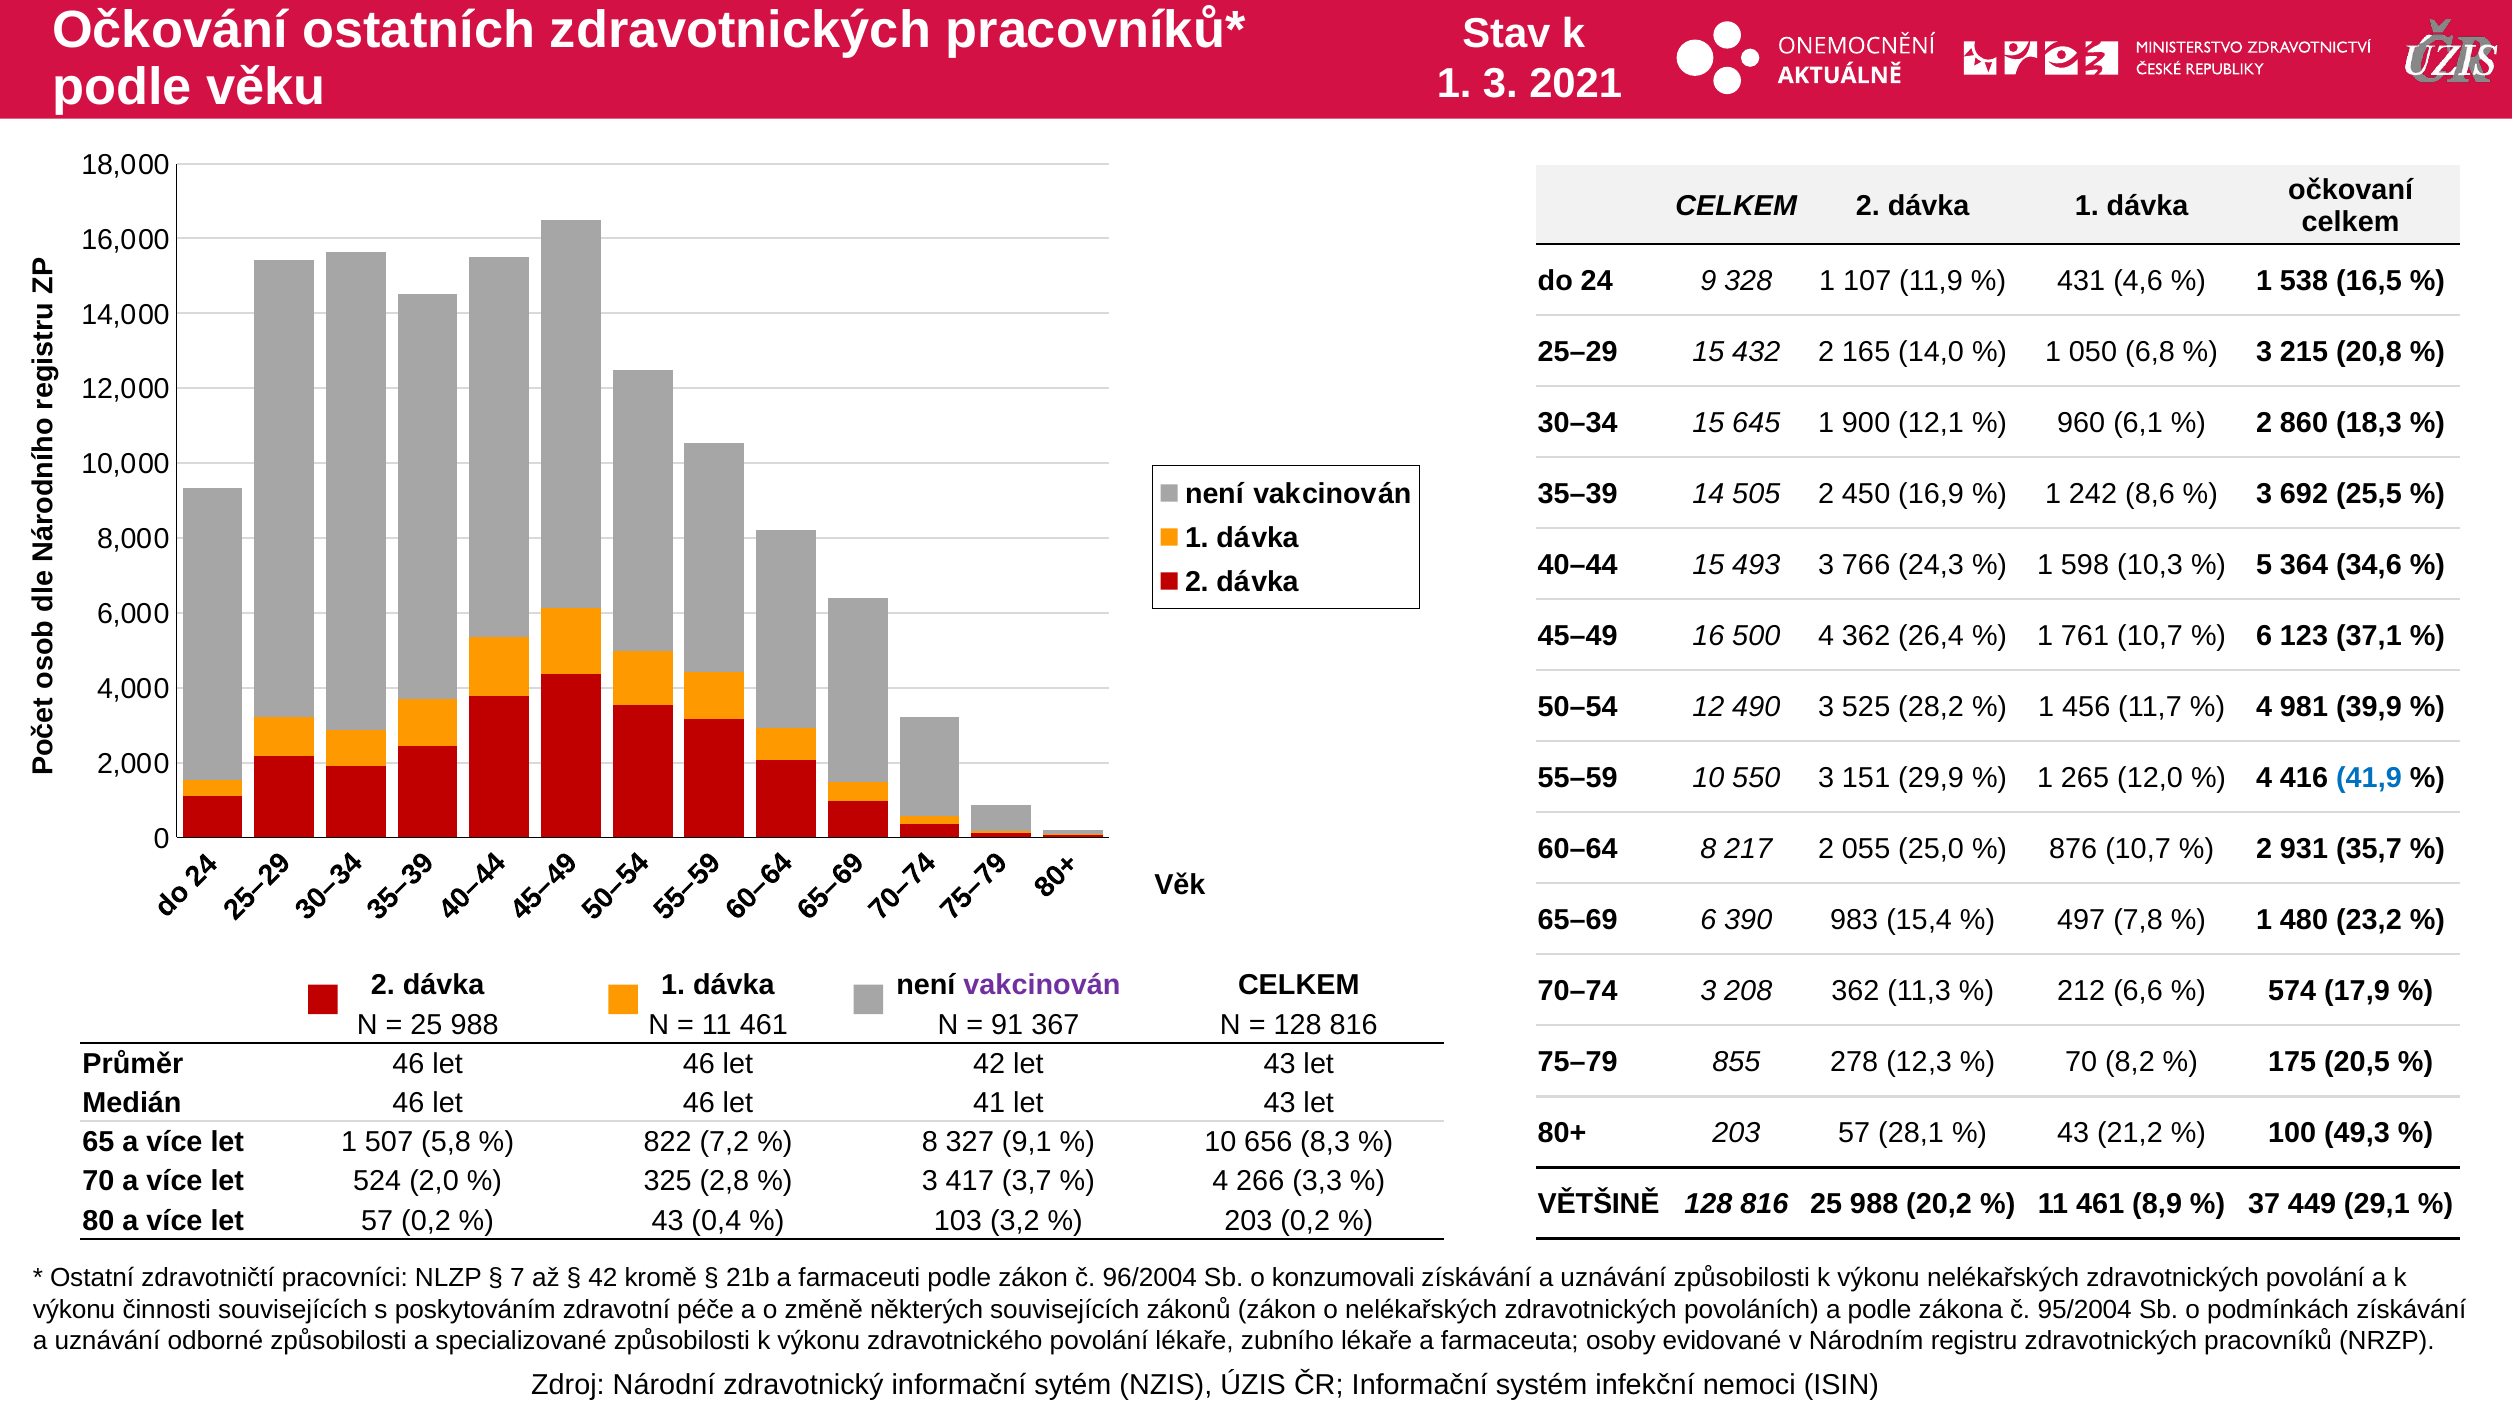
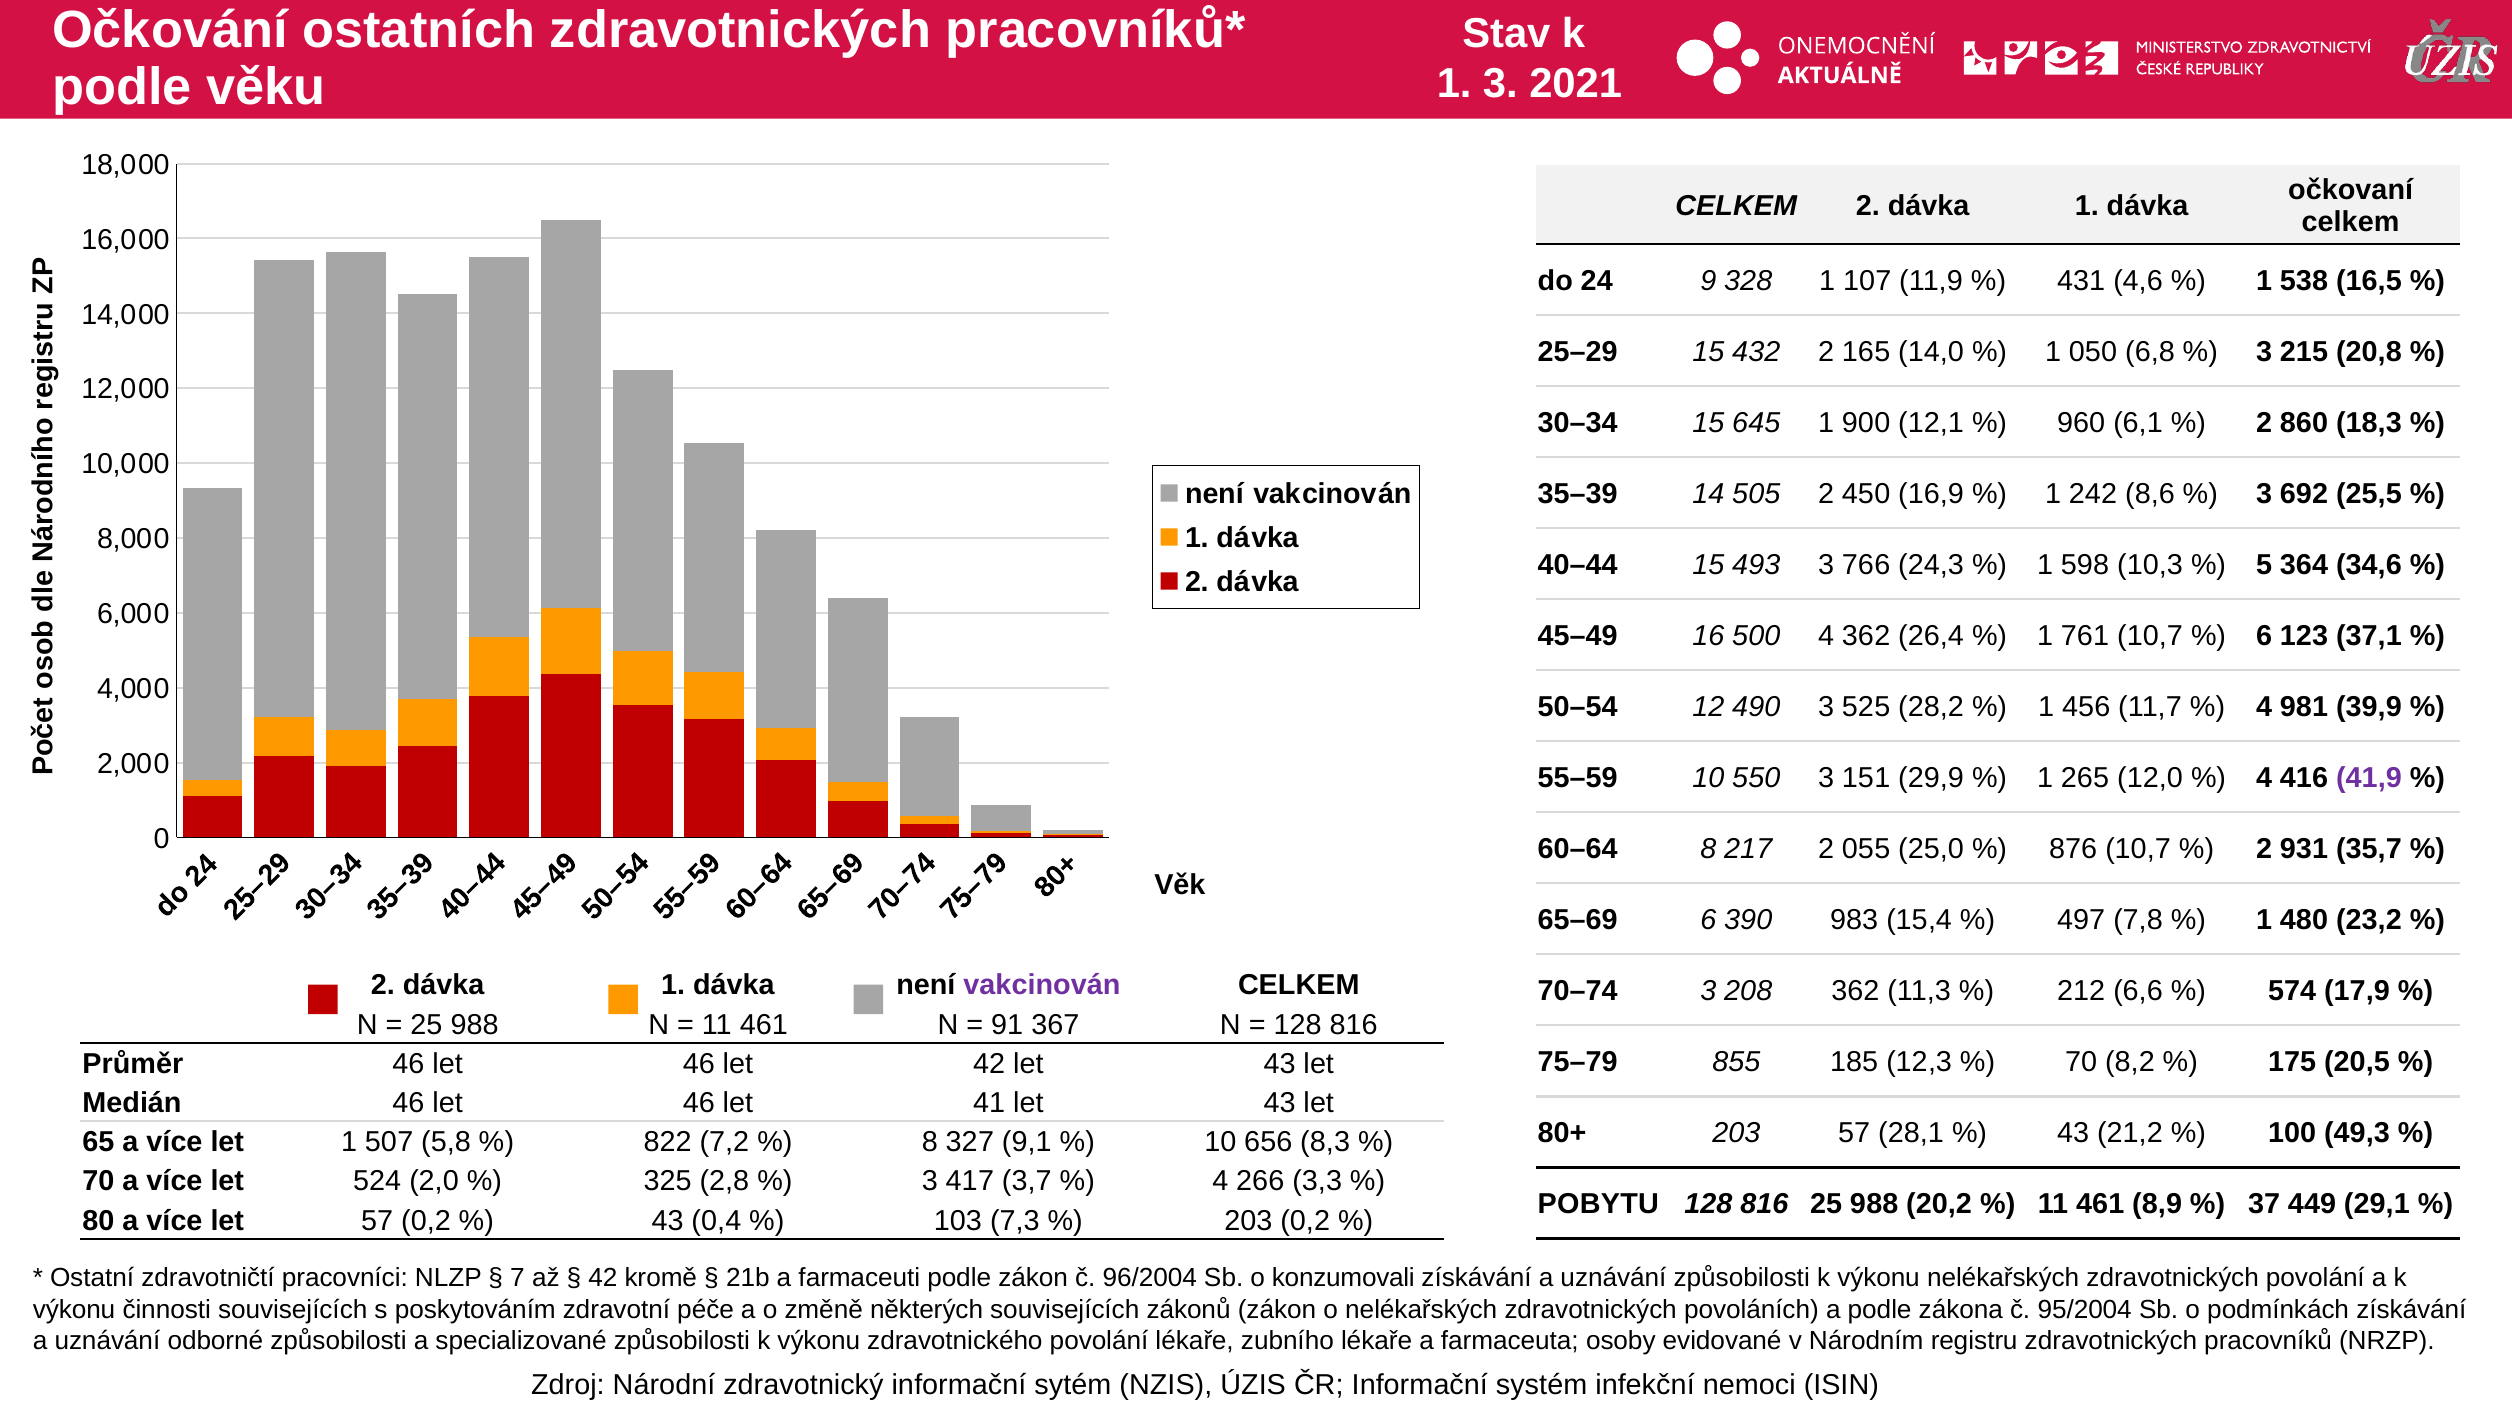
41,9 colour: blue -> purple (2369, 778)
278: 278 -> 185 (1854, 1062)
VĚTŠINĚ: VĚTŠINĚ -> POBYTU (1598, 1204)
3,2: 3,2 -> 7,3 (1015, 1221)
